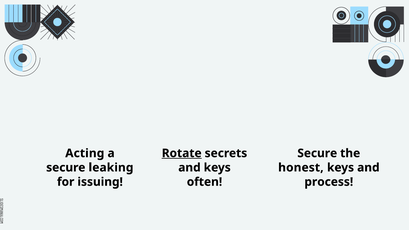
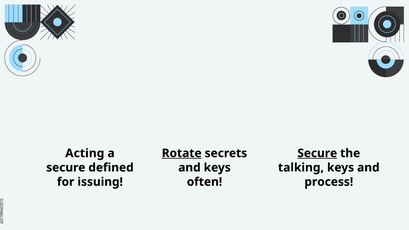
Secure underline: none -> present (317, 153)
leaking: leaking -> defined (111, 168)
honest: honest -> talking (301, 168)
